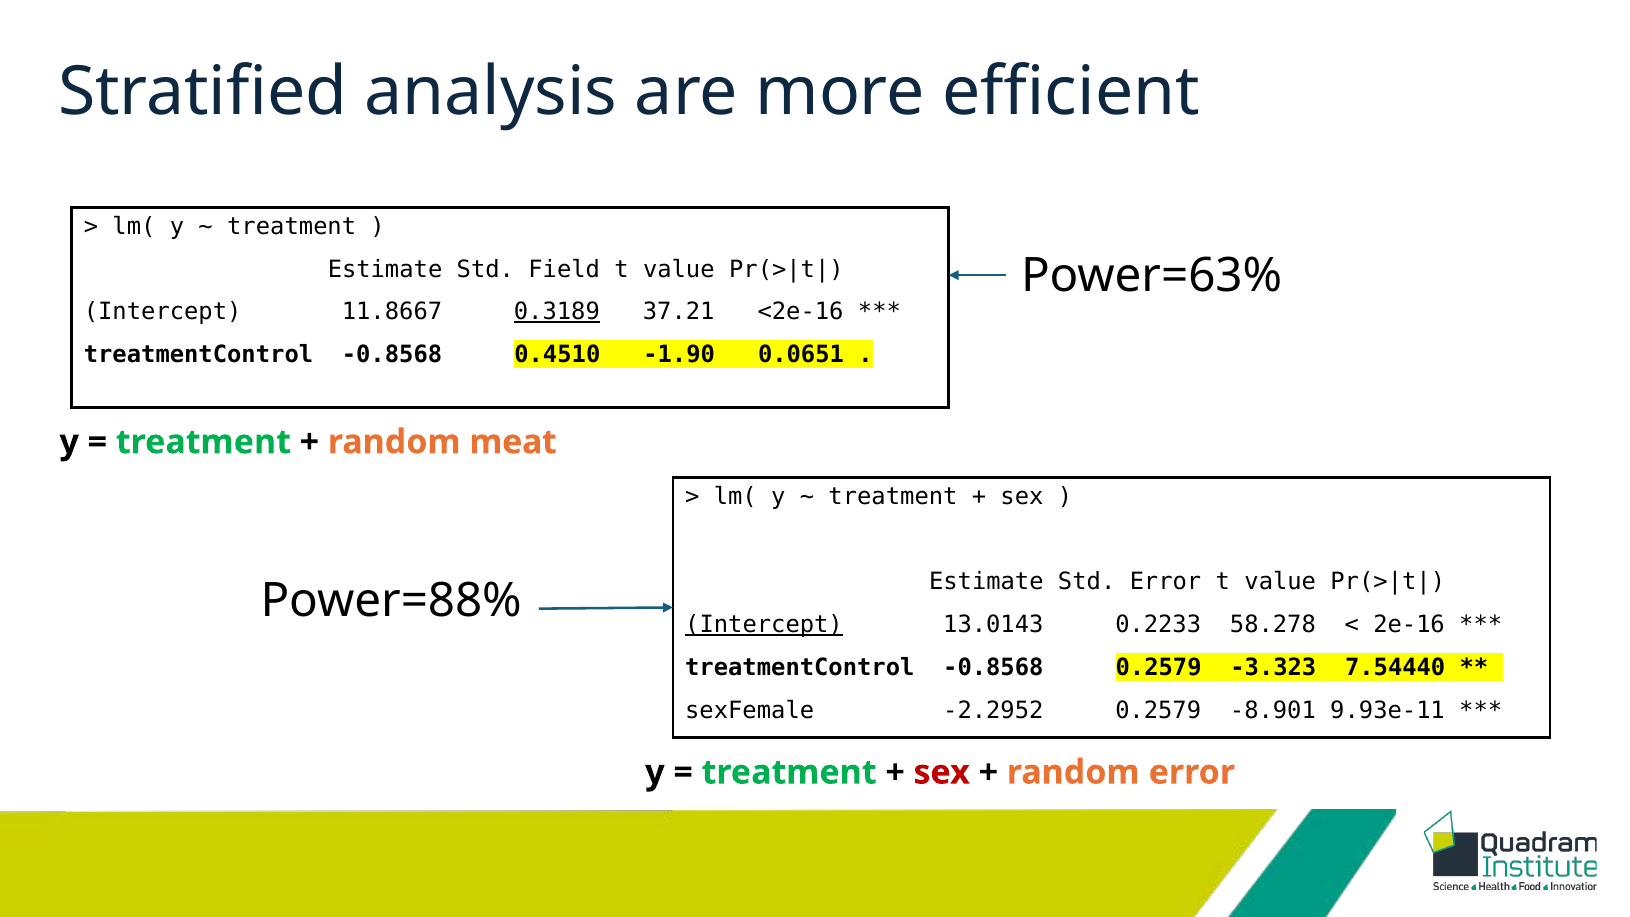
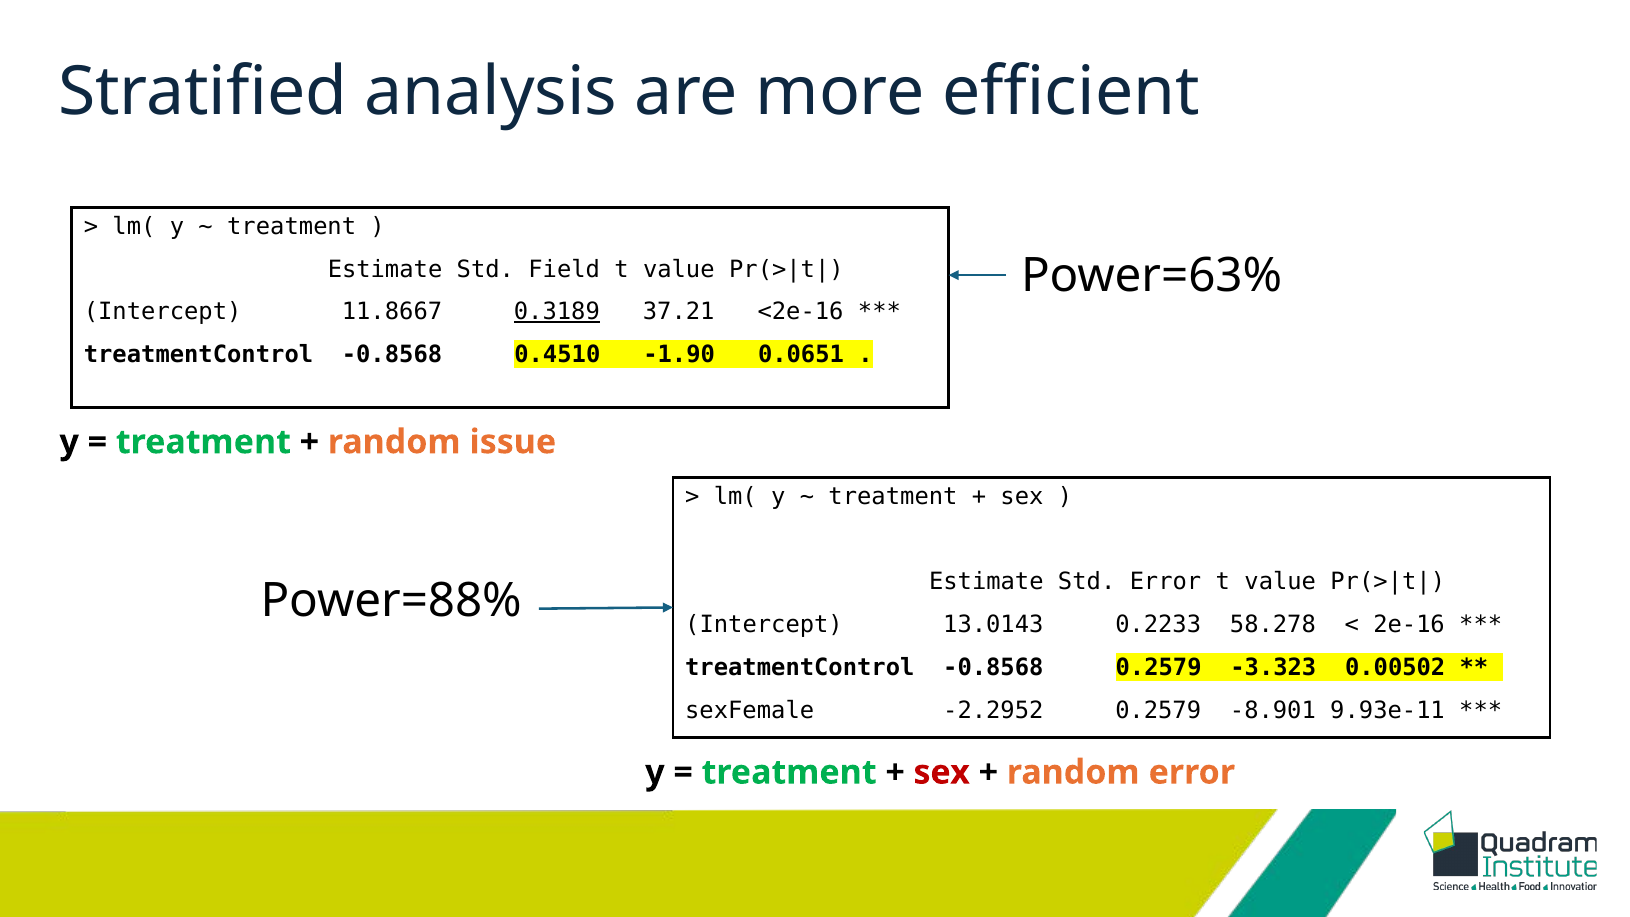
meat: meat -> issue (513, 442)
Intercept underline: present -> none (764, 625)
7.54440: 7.54440 -> 0.00502 (1395, 667)
